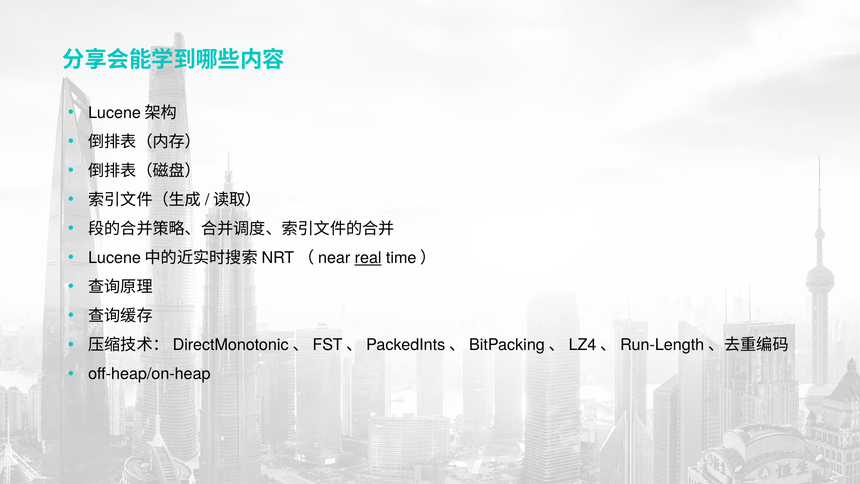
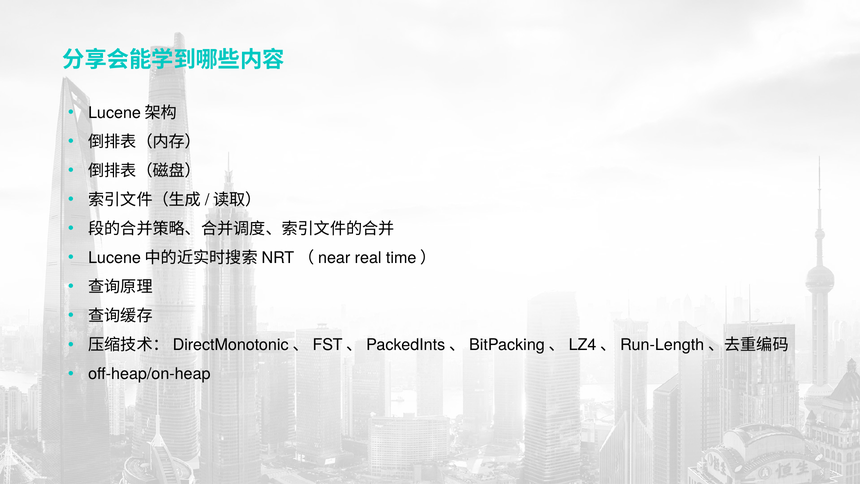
real underline: present -> none (368, 258)
